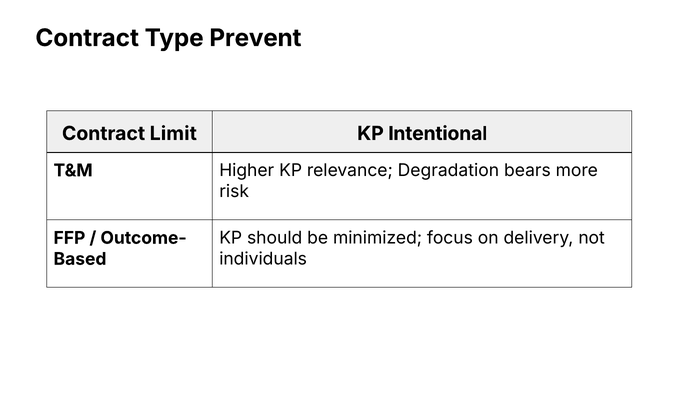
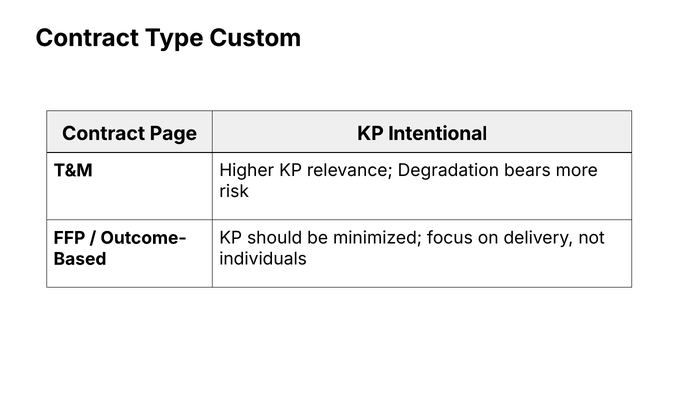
Prevent: Prevent -> Custom (255, 38)
Limit: Limit -> Page (173, 134)
